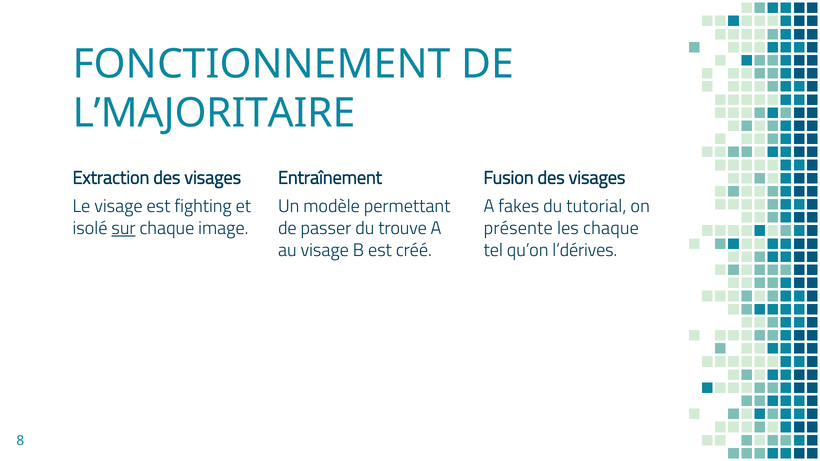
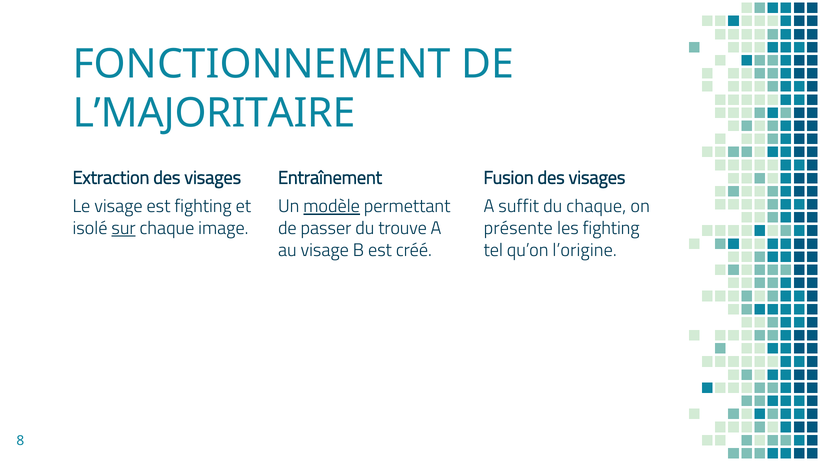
modèle underline: none -> present (332, 207)
fakes: fakes -> suffit (519, 207)
du tutorial: tutorial -> chaque (596, 207)
les chaque: chaque -> fighting (611, 228)
l’dérives: l’dérives -> l’origine (585, 250)
